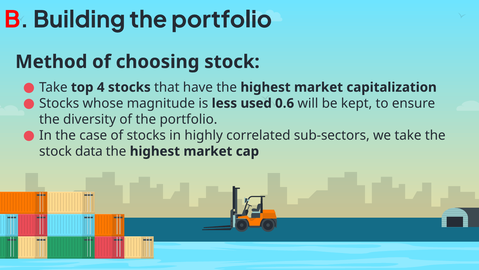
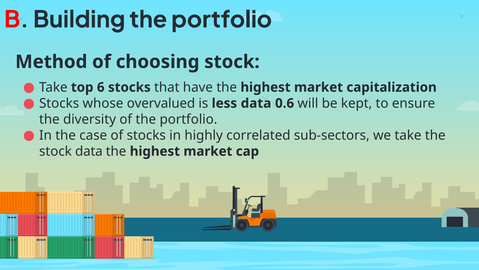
4: 4 -> 6 (101, 87)
magnitude: magnitude -> overvalued (161, 103)
less used: used -> data (256, 103)
